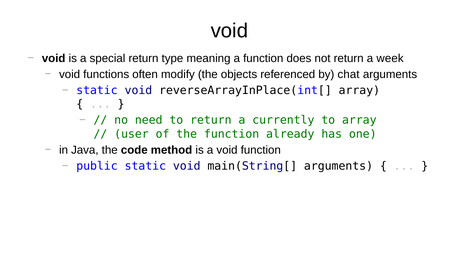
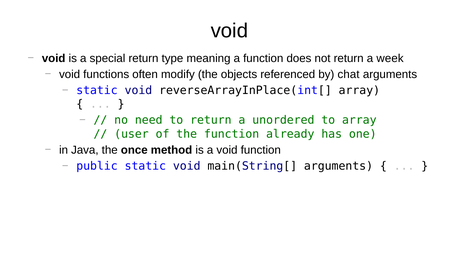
currently: currently -> unordered (283, 120)
code: code -> once (134, 150)
